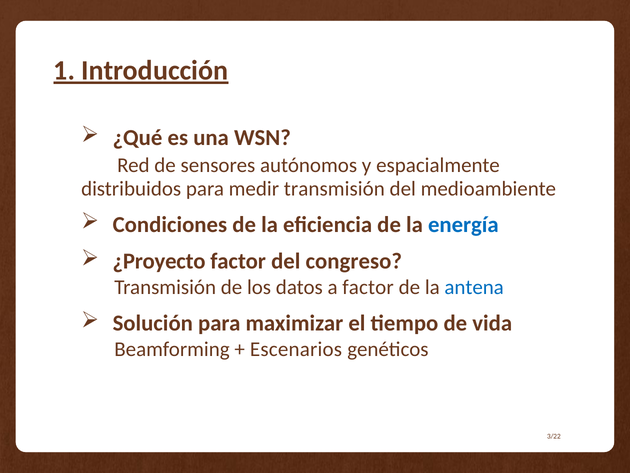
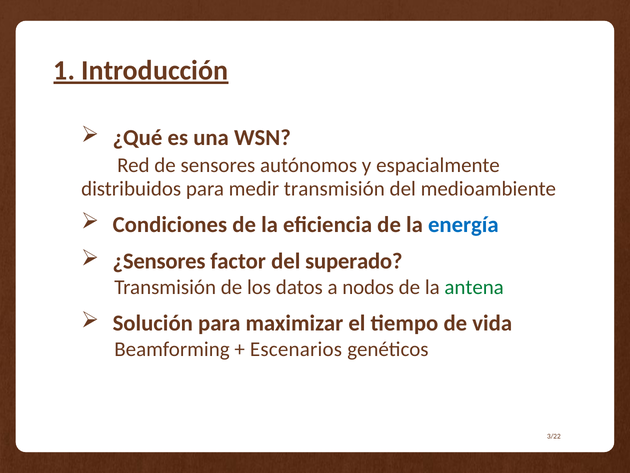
¿Proyecto: ¿Proyecto -> ¿Sensores (159, 261)
congreso: congreso -> superado (354, 261)
a factor: factor -> nodos (368, 287)
antena colour: blue -> green (474, 287)
